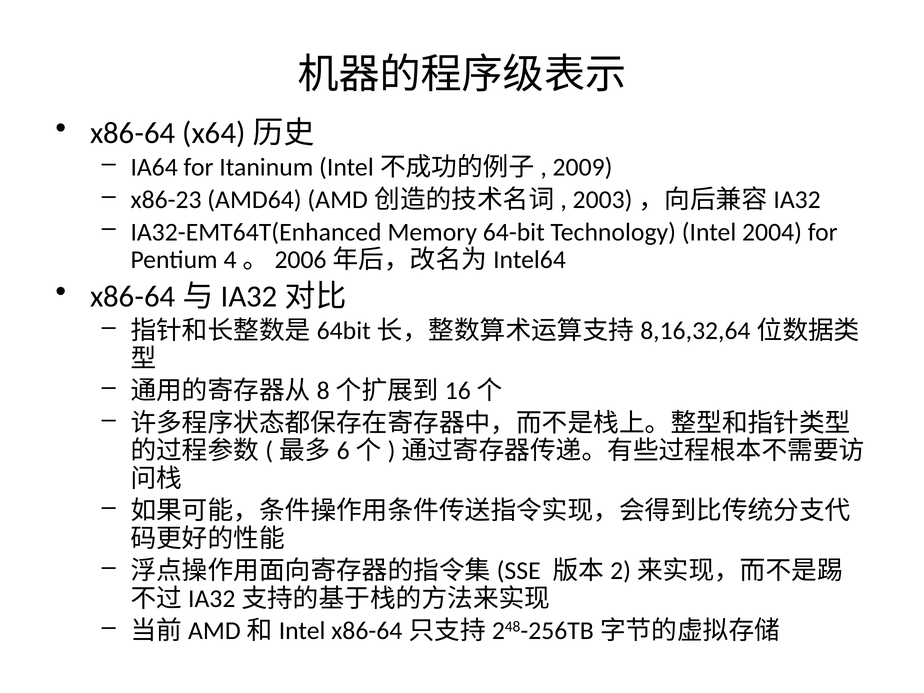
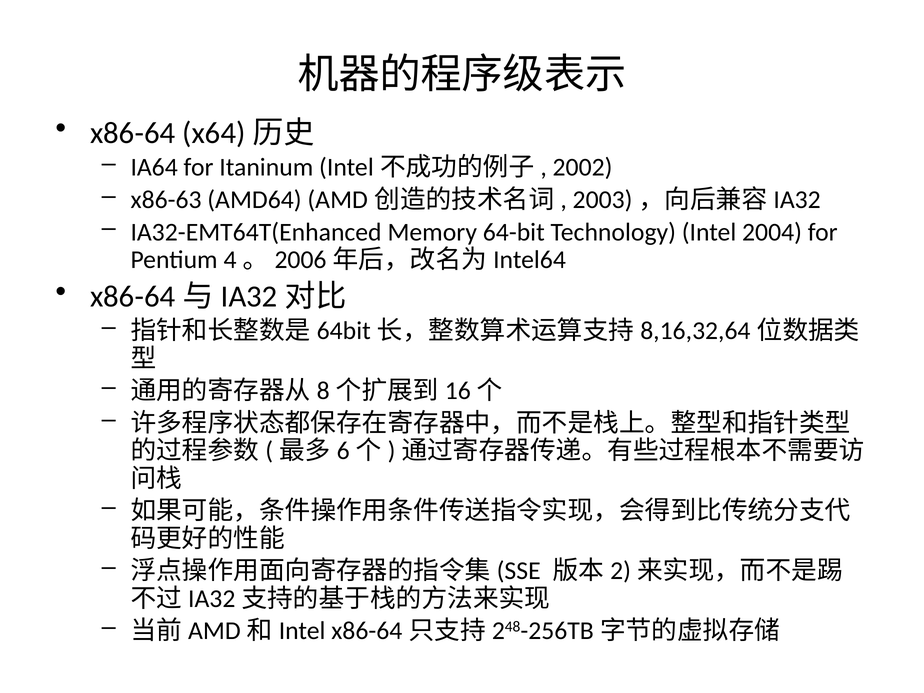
2009: 2009 -> 2002 (583, 167)
x86-23: x86-23 -> x86-63 (166, 200)
